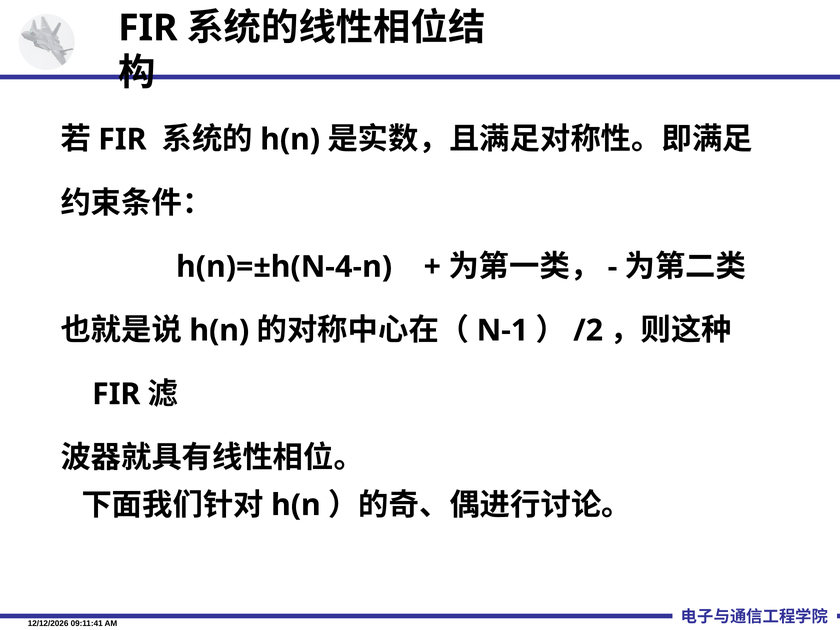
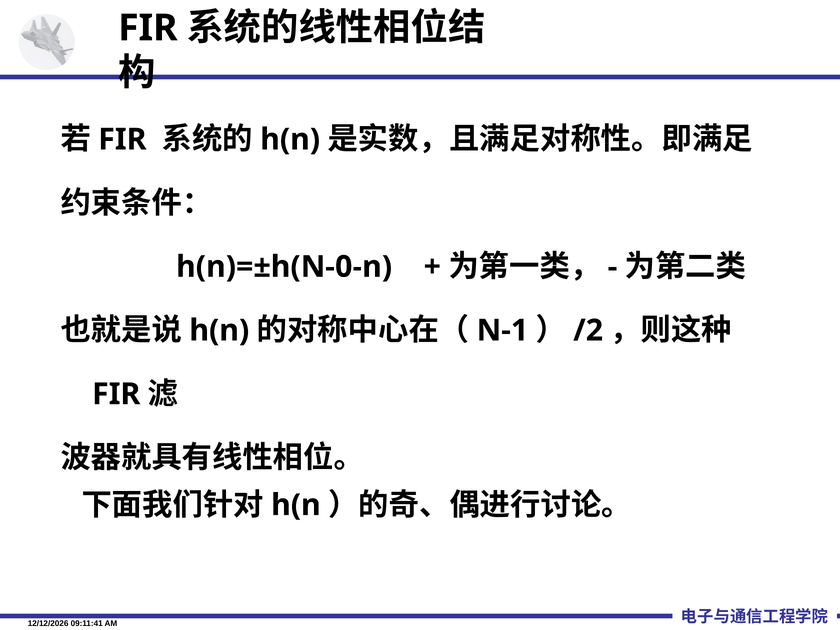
h(n)=±h(N-4-n: h(n)=±h(N-4-n -> h(n)=±h(N-0-n (284, 267)
